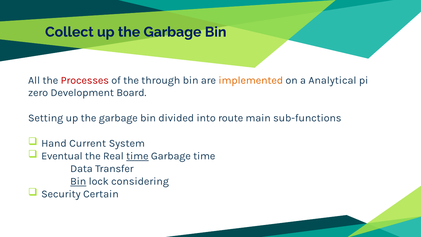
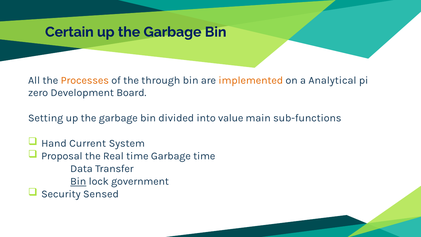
Collect: Collect -> Certain (69, 32)
Processes colour: red -> orange (85, 80)
route: route -> value (231, 118)
Eventual: Eventual -> Proposal (62, 156)
time underline: present -> none (137, 156)
considering: considering -> government (140, 181)
Certain: Certain -> Sensed (101, 194)
